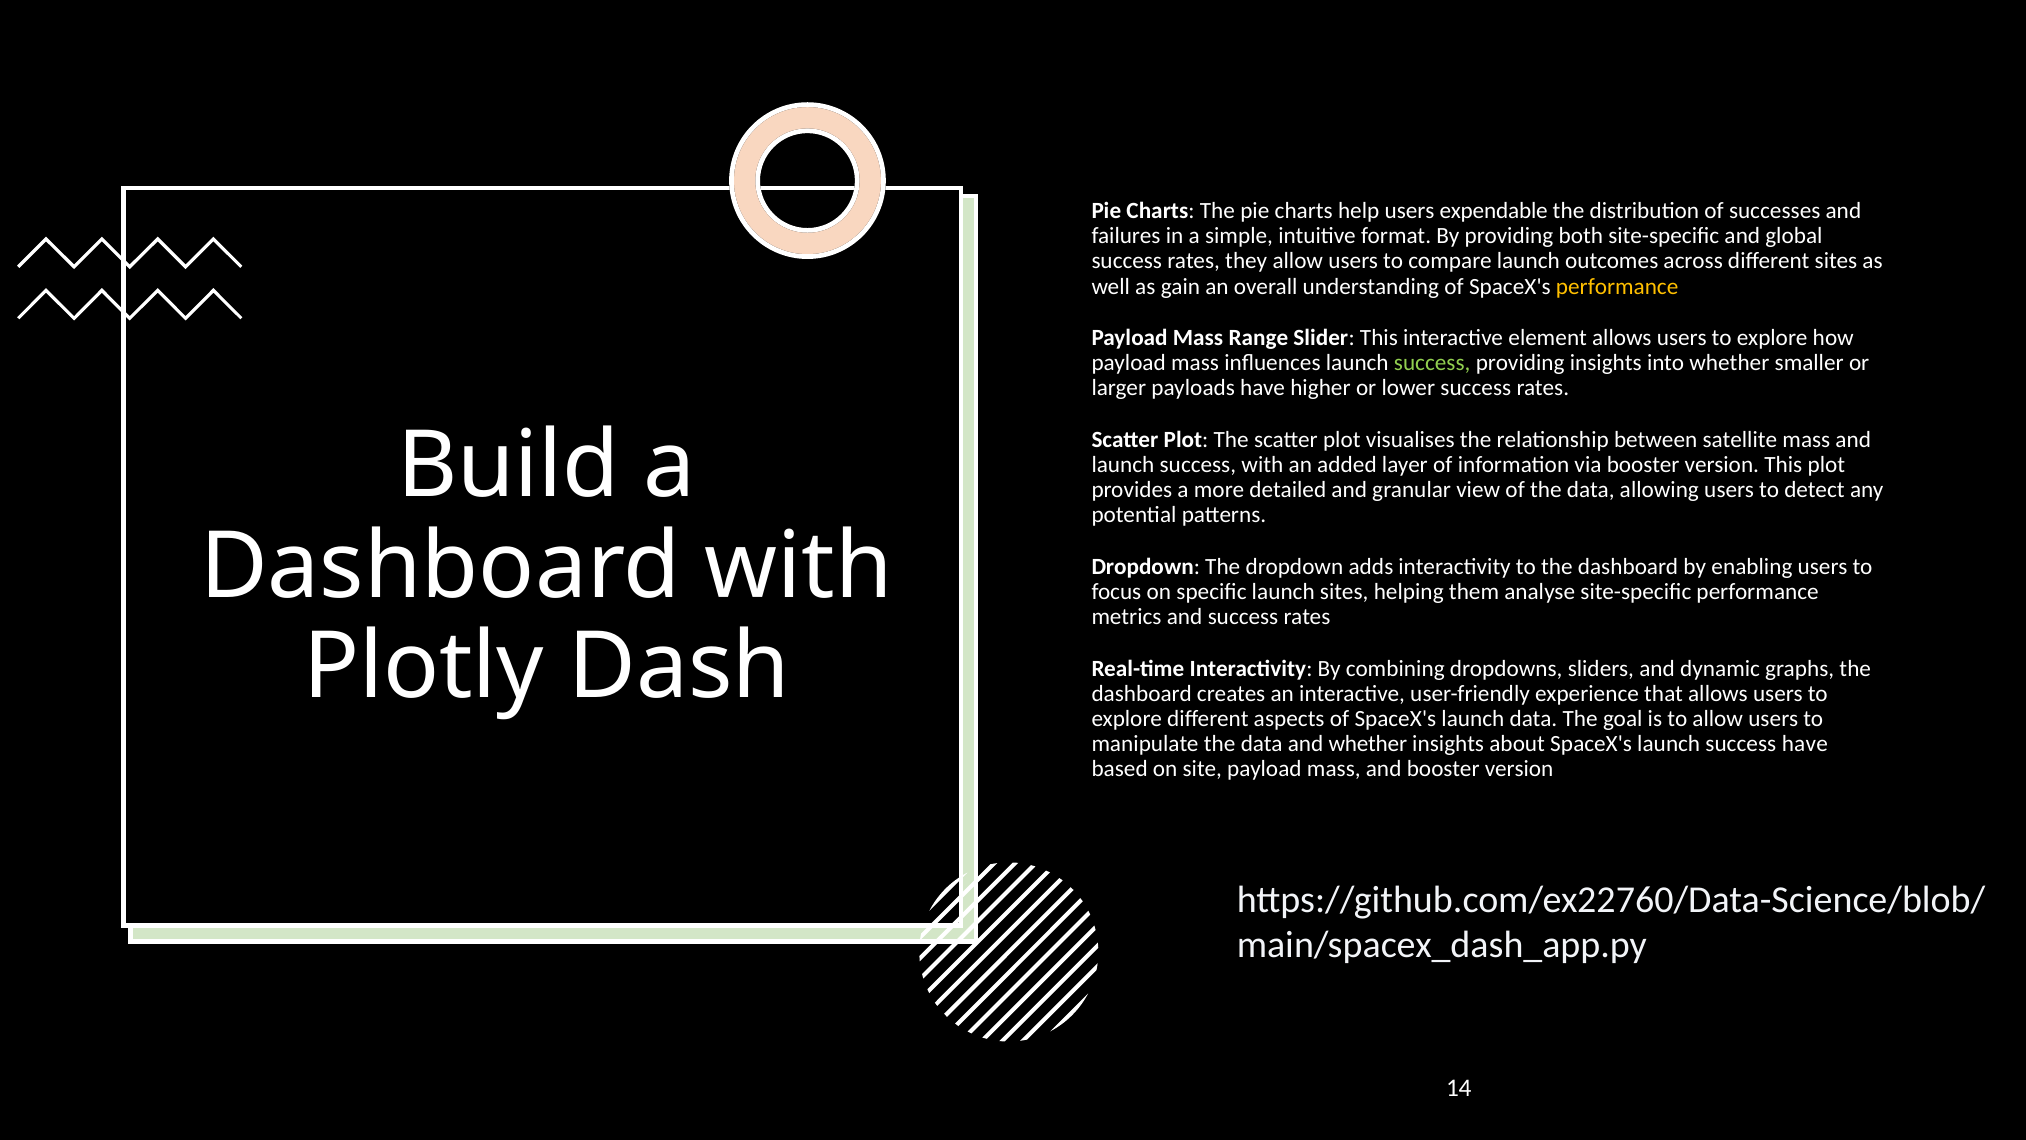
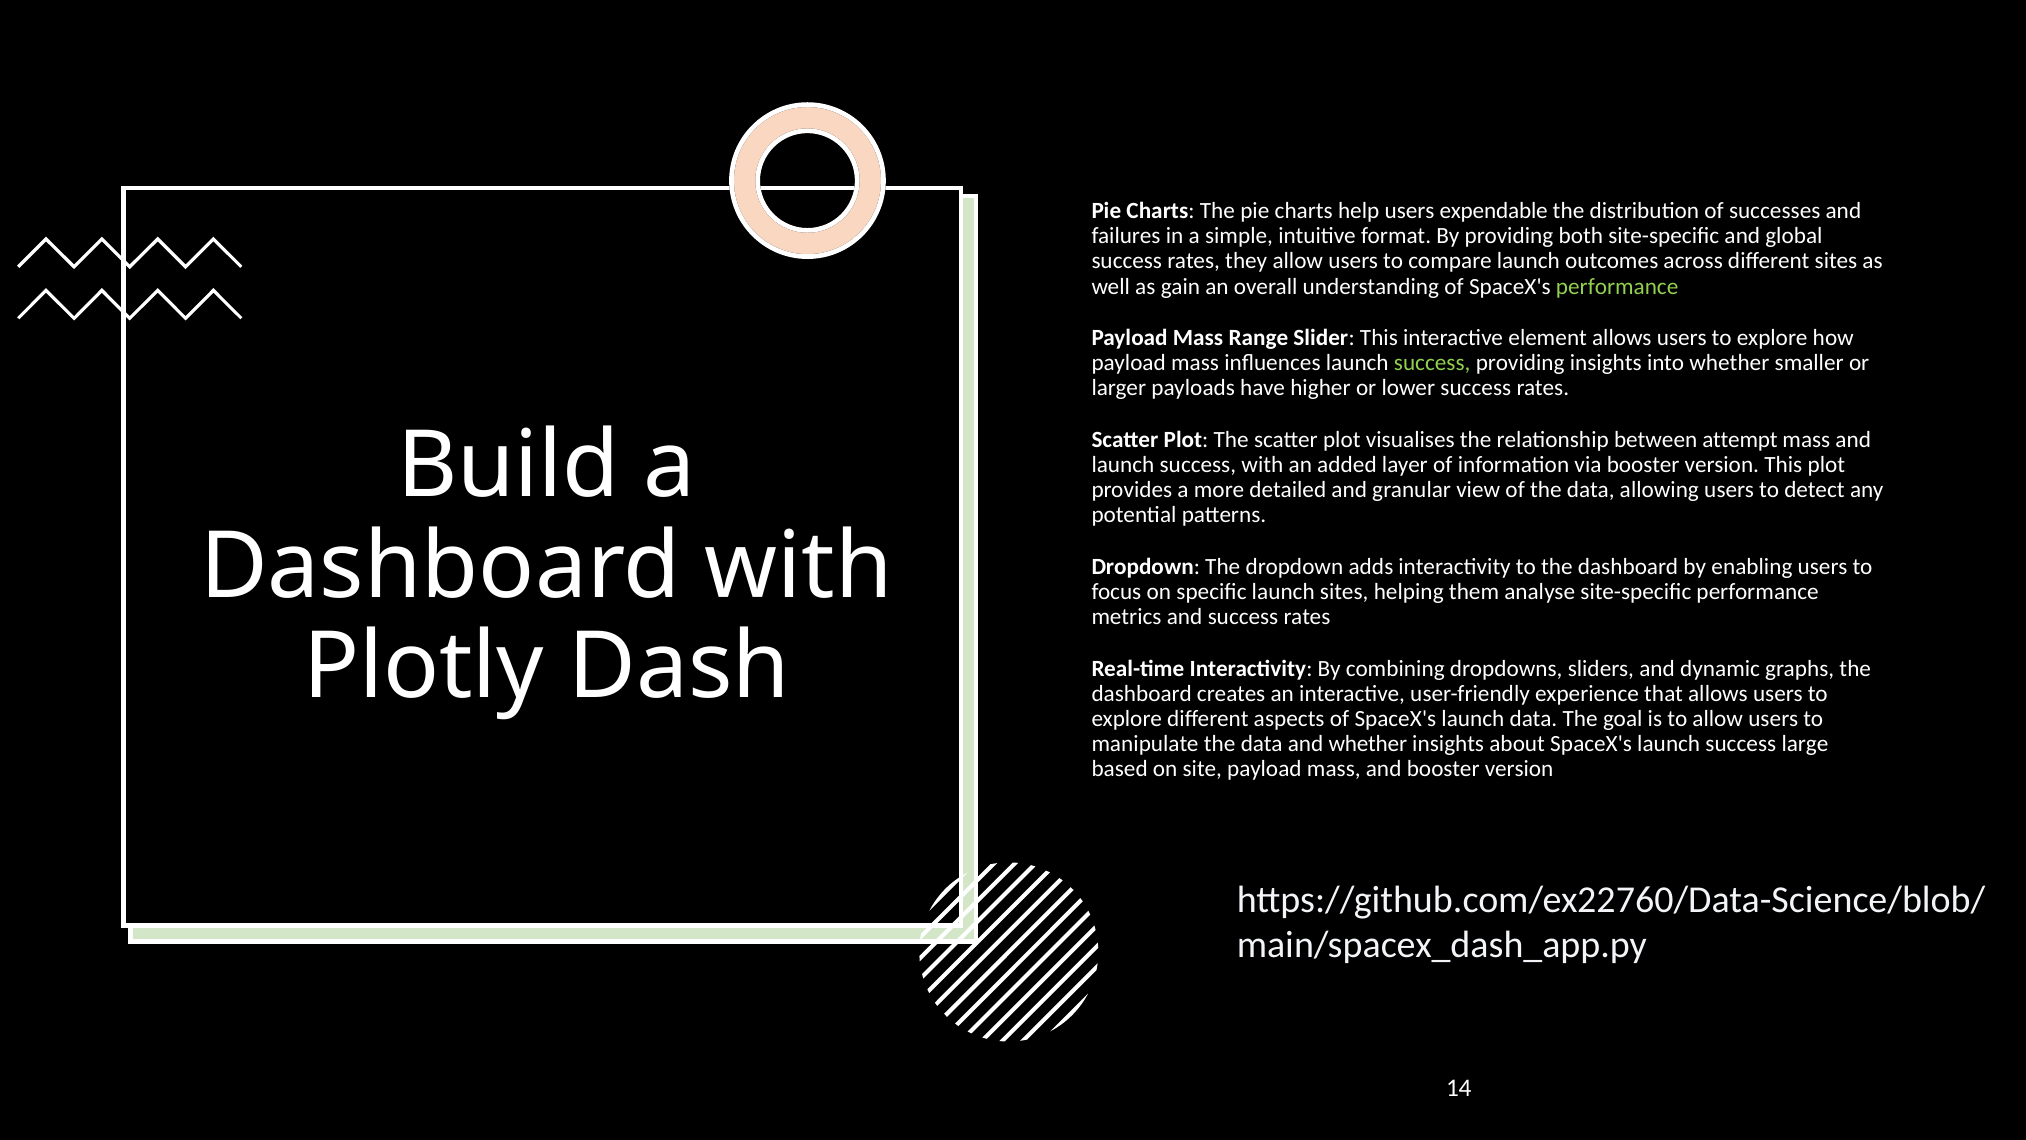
performance colour: yellow -> light green (1617, 286)
satellite: satellite -> attempt (1740, 440)
success have: have -> large (1805, 743)
